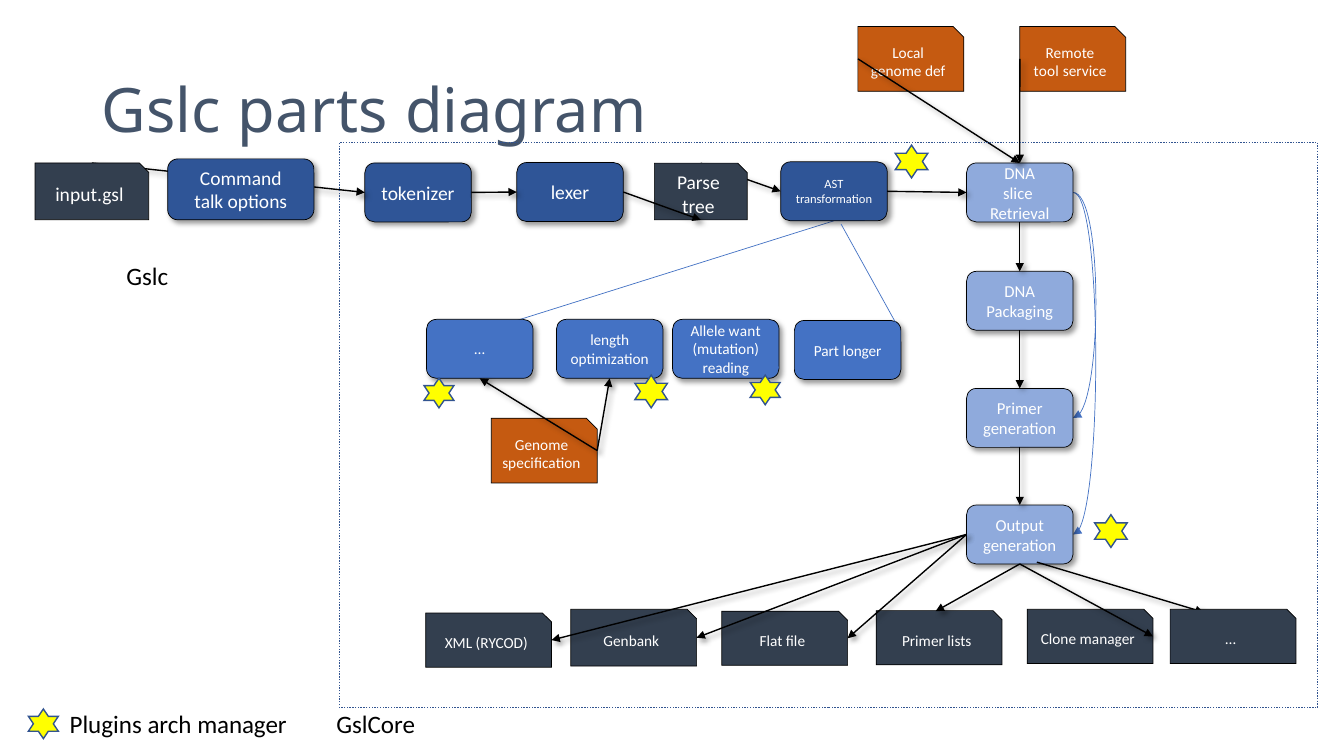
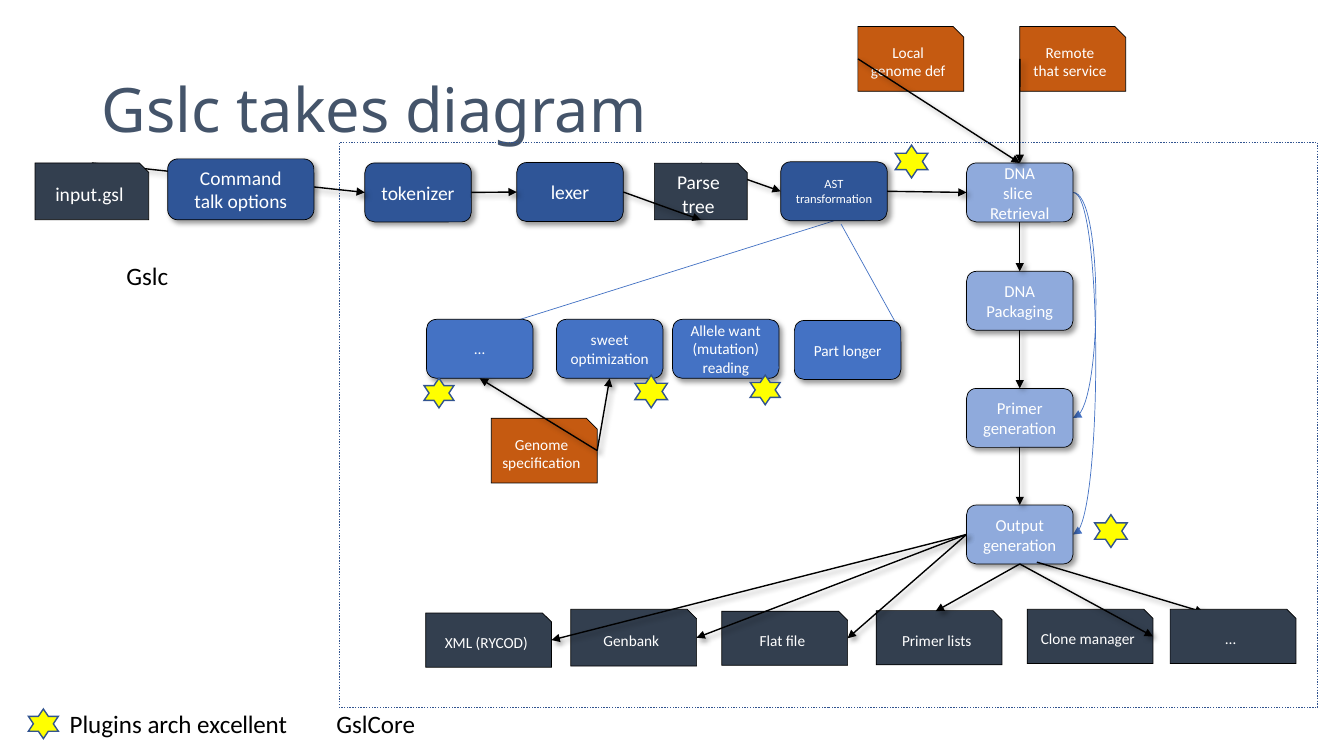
tool: tool -> that (1046, 72)
parts: parts -> takes (313, 112)
length: length -> sweet (610, 340)
arch manager: manager -> excellent (242, 725)
